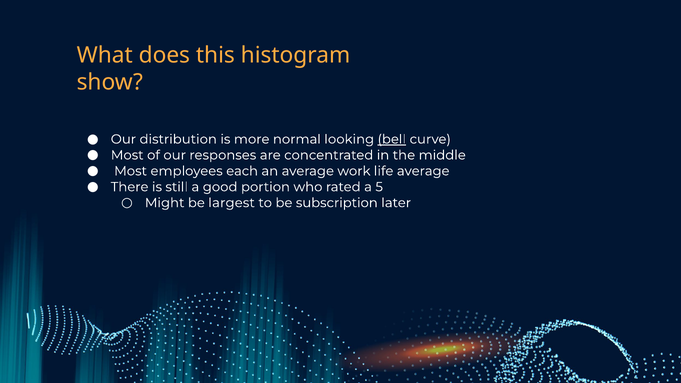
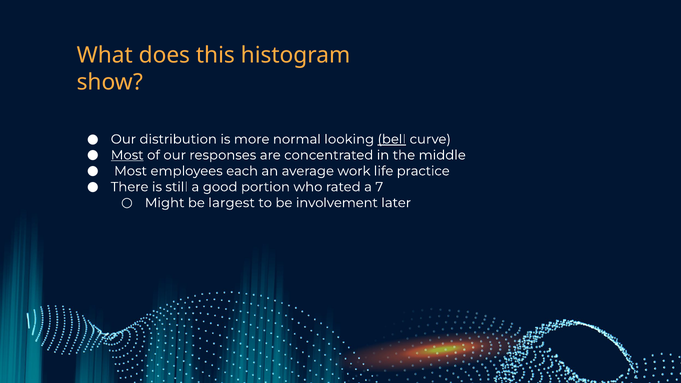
Most underline: none -> present (127, 155)
life average: average -> practice (423, 171)
5: 5 -> 7 (379, 187)
subscription: subscription -> involvement (337, 203)
